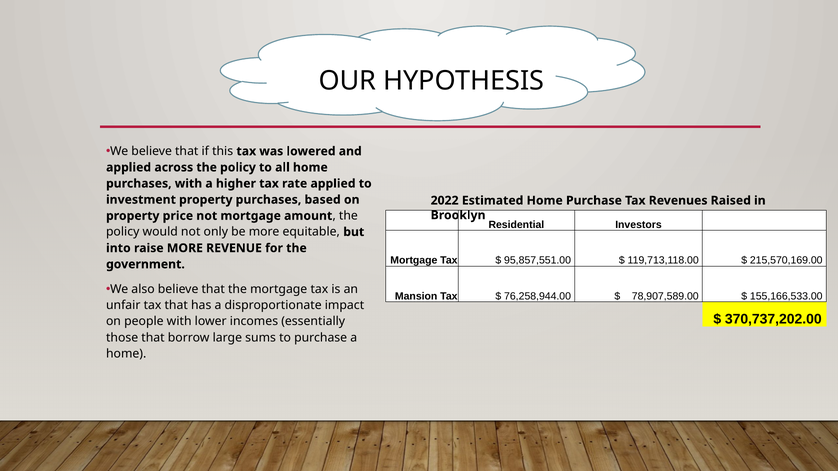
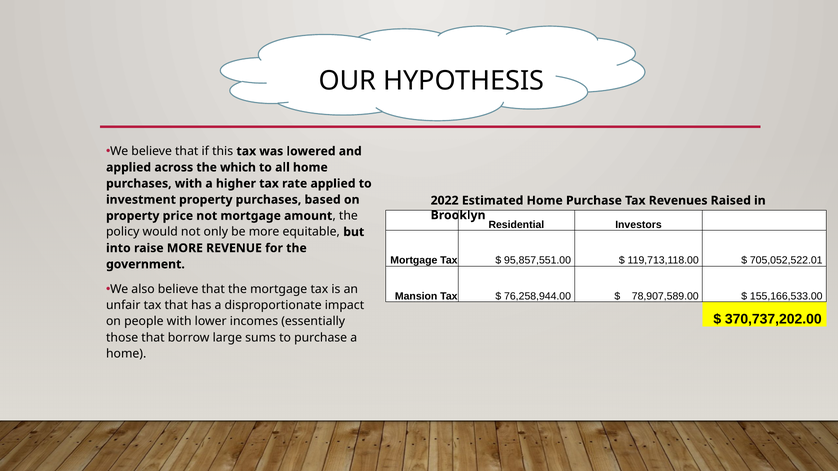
across the policy: policy -> which (238, 168)
215,570,169.00: 215,570,169.00 -> 705,052,522.01 (786, 261)
